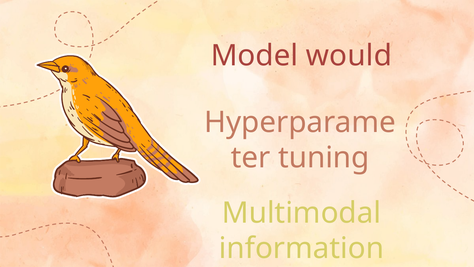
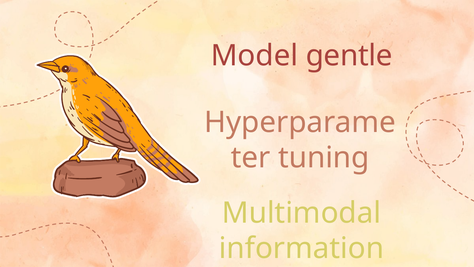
would: would -> gentle (349, 56)
